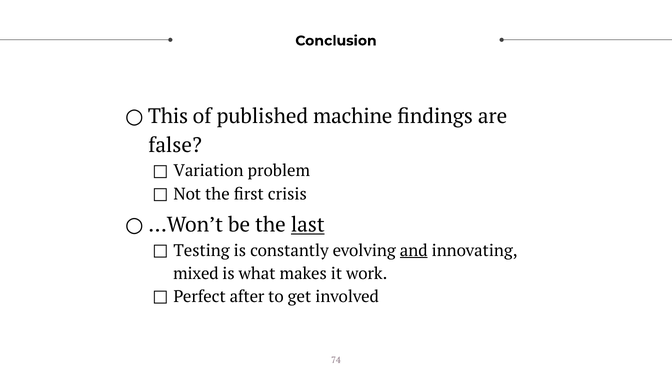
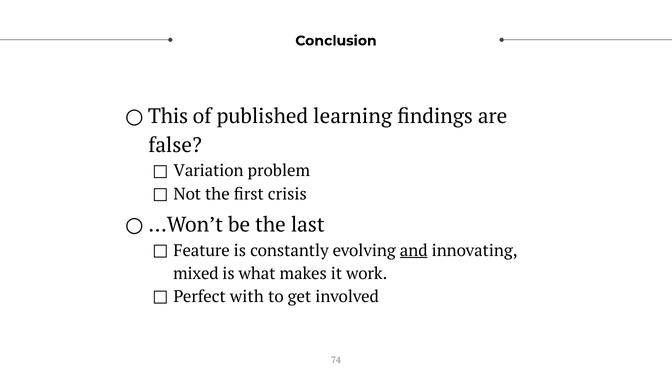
machine: machine -> learning (353, 117)
last underline: present -> none (308, 225)
Testing: Testing -> Feature (202, 250)
after: after -> with (247, 297)
